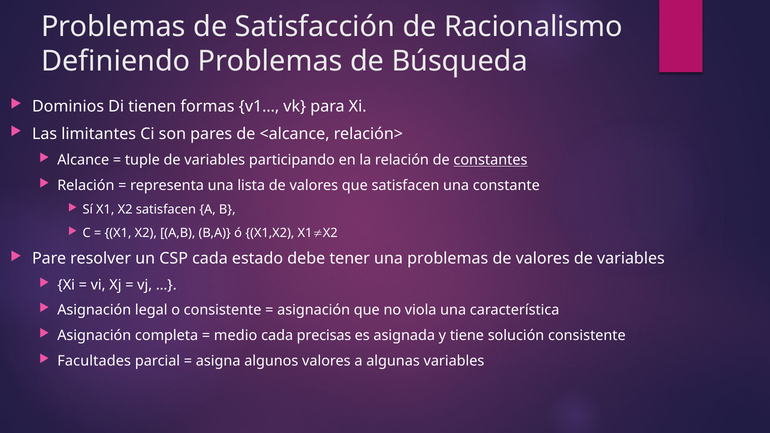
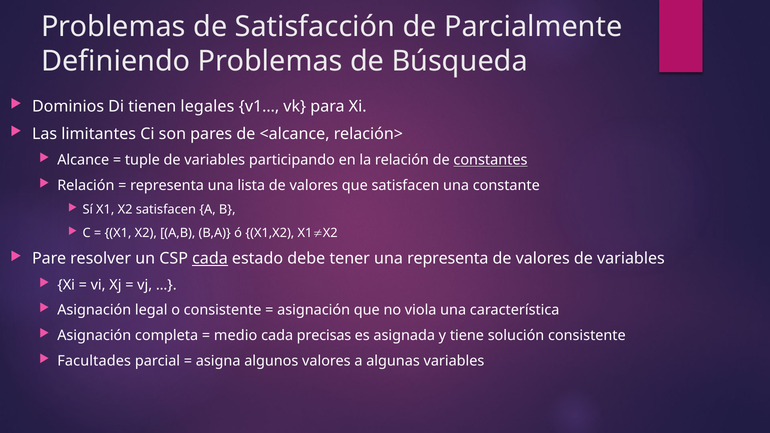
Racionalismo: Racionalismo -> Parcialmente (533, 27)
formas: formas -> legales (207, 107)
cada underline: none -> present (210, 259)
una problemas: problemas -> representa (448, 259)
